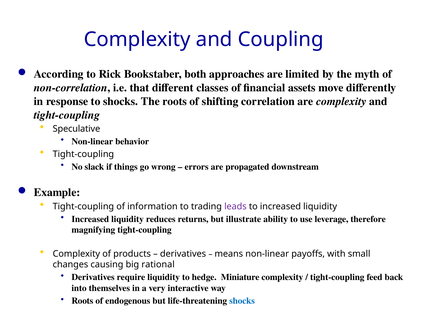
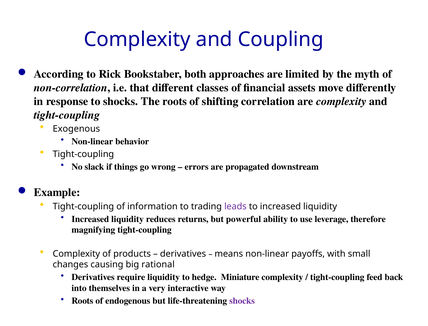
Speculative: Speculative -> Exogenous (76, 129)
illustrate: illustrate -> powerful (244, 219)
shocks colour: blue -> purple (242, 301)
